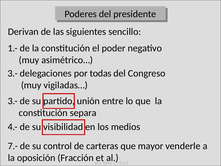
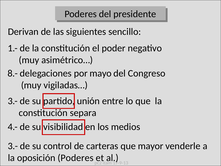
3.-: 3.- -> 8.- (13, 73)
todas: todas -> mayo (101, 73)
7.-: 7.- -> 3.- (13, 146)
oposición Fracción: Fracción -> Poderes (76, 158)
